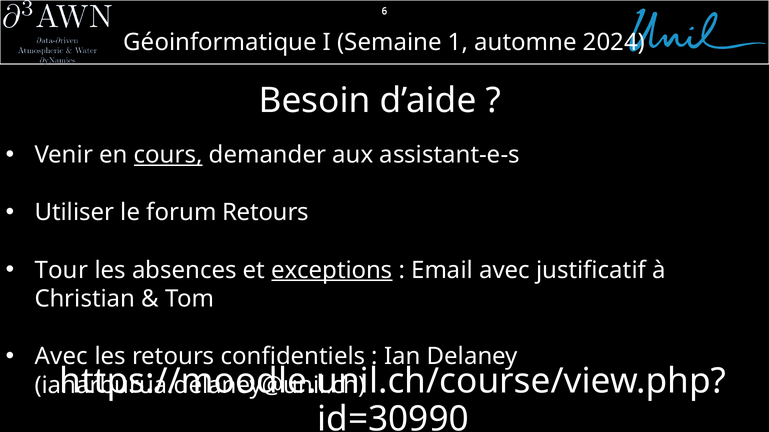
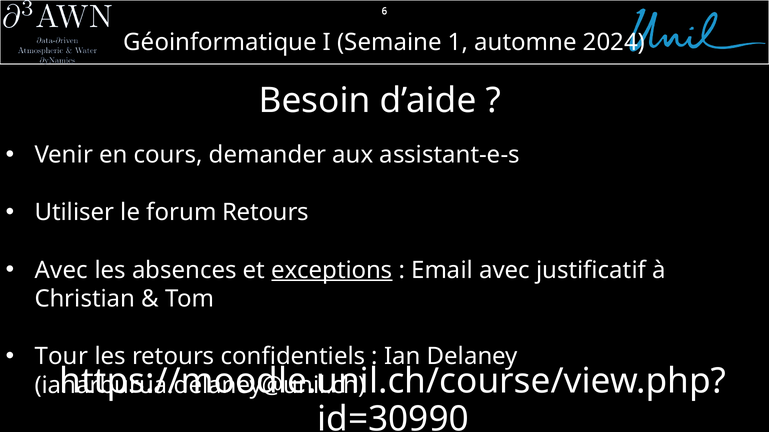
cours underline: present -> none (168, 155)
Tour: Tour -> Avec (61, 270)
Avec: Avec -> Tour (61, 357)
